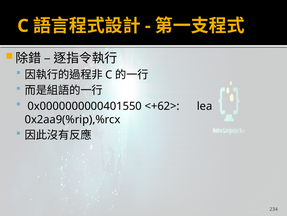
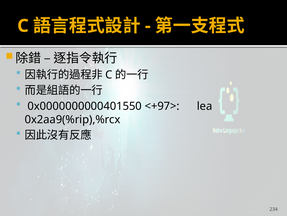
<+62>: <+62> -> <+97> (162, 106)
